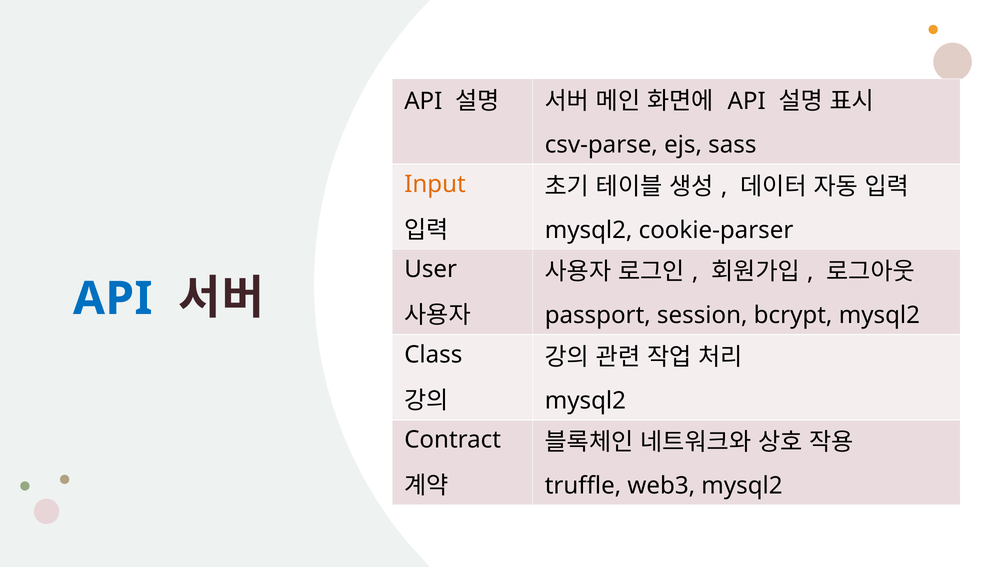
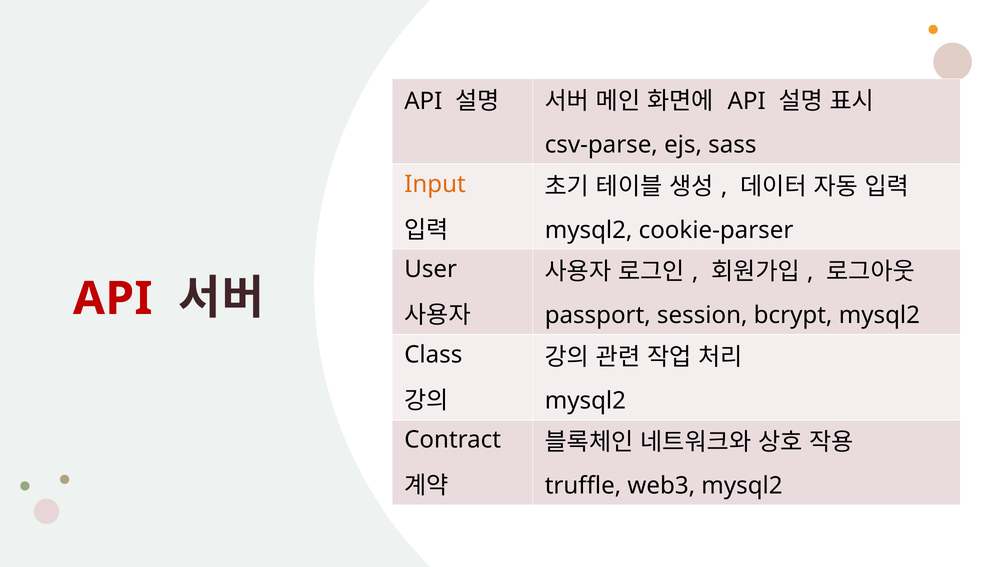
API colour: blue -> red (113, 298)
